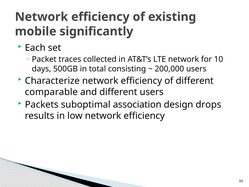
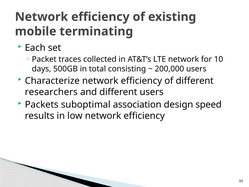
significantly: significantly -> terminating (96, 31)
comparable: comparable -> researchers (51, 92)
drops: drops -> speed (209, 104)
